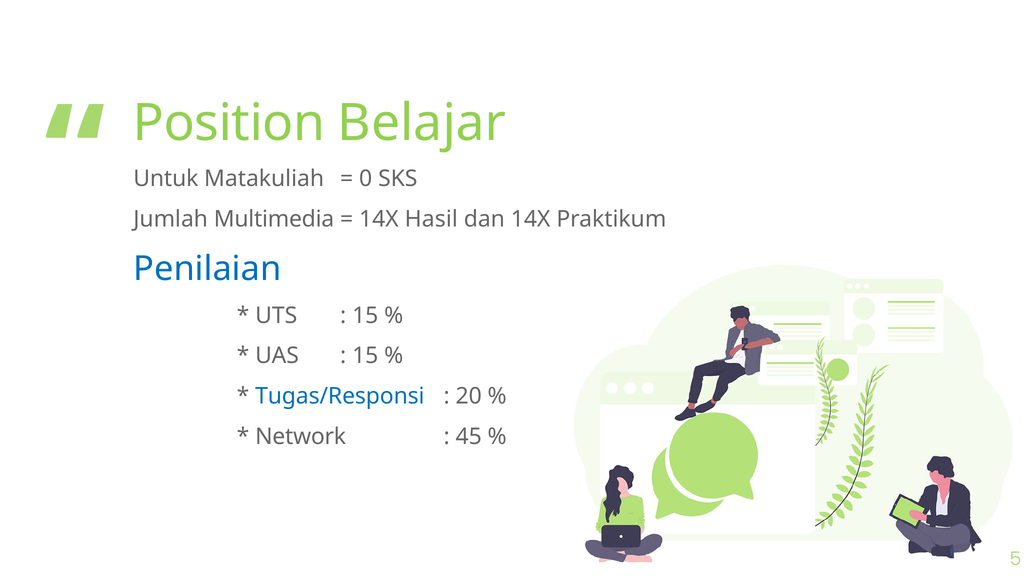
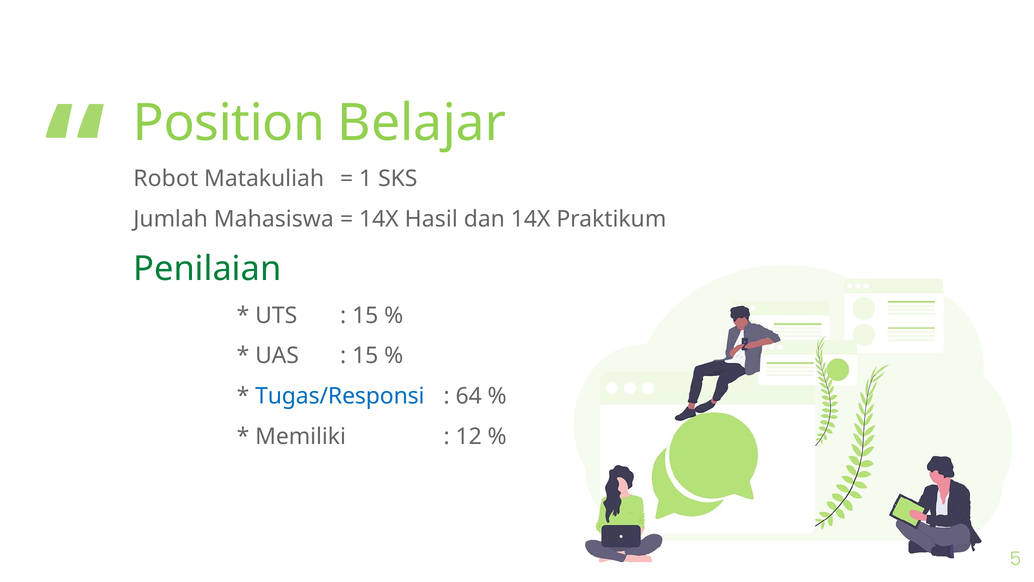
Untuk: Untuk -> Robot (166, 179)
0: 0 -> 1 (366, 179)
Multimedia: Multimedia -> Mahasiswa (274, 219)
Penilaian colour: blue -> green (207, 269)
20: 20 -> 64 (469, 396)
Network: Network -> Memiliki (301, 436)
45: 45 -> 12 (469, 436)
